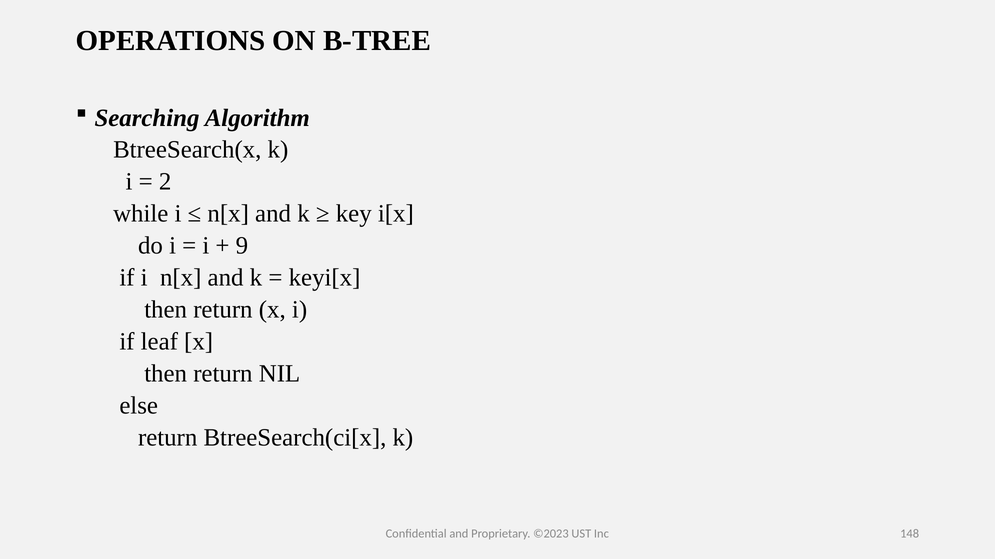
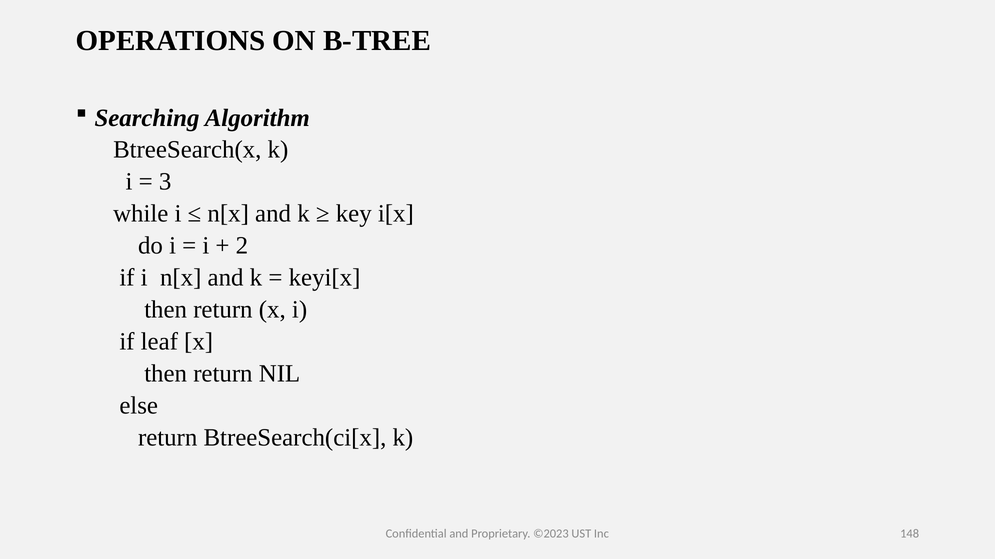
2: 2 -> 3 (165, 182)
9: 9 -> 2 (242, 246)
